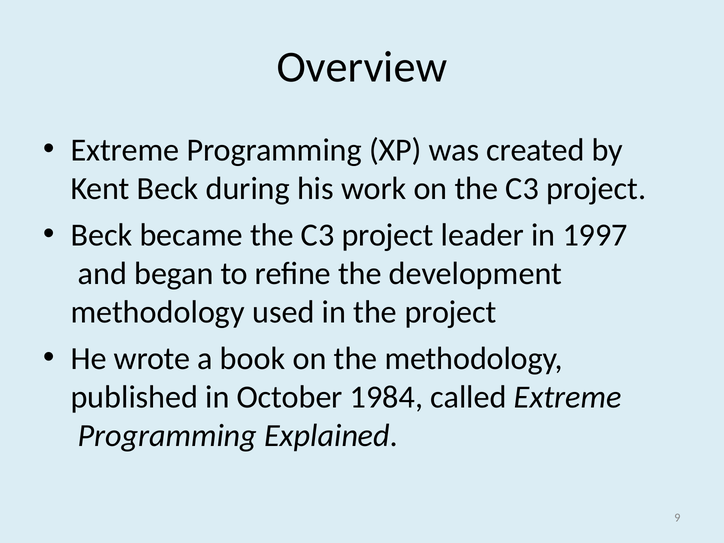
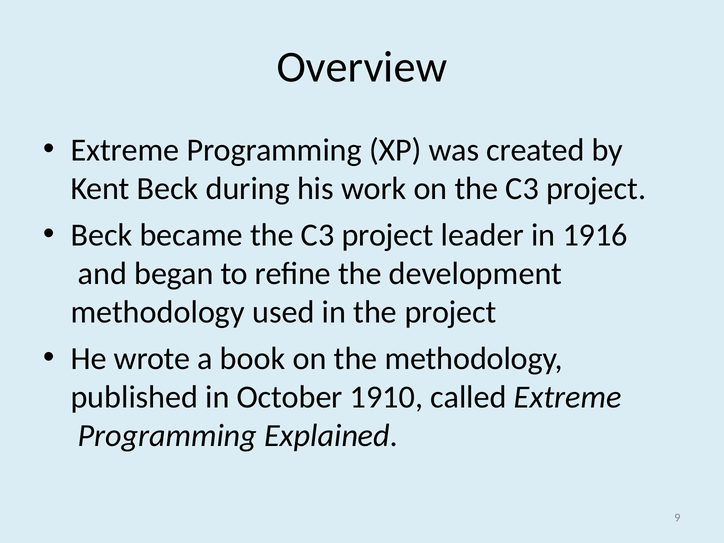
1997: 1997 -> 1916 (595, 235)
1984: 1984 -> 1910 (386, 397)
